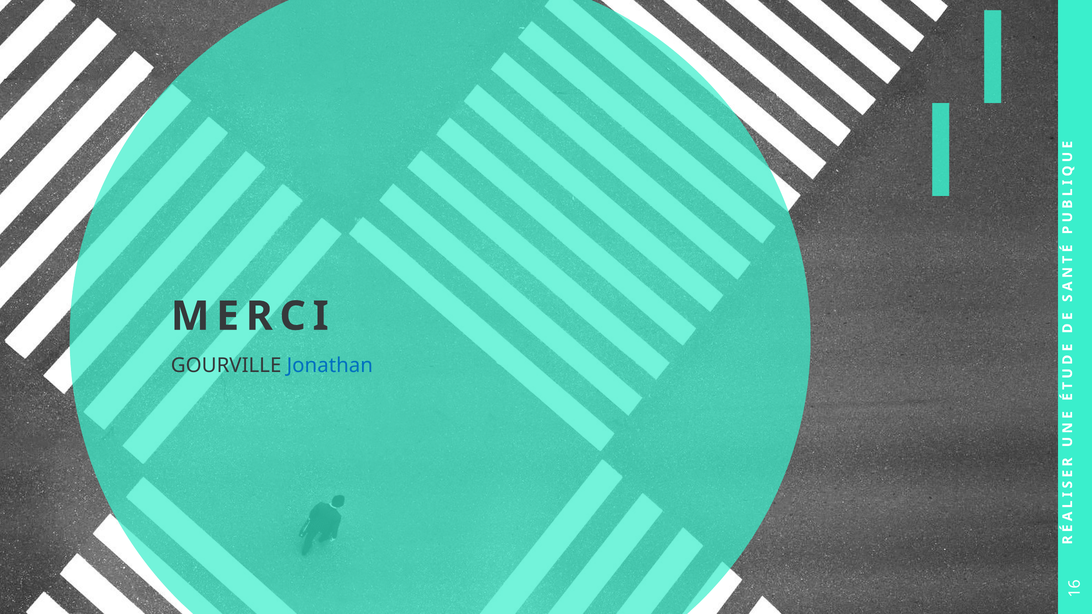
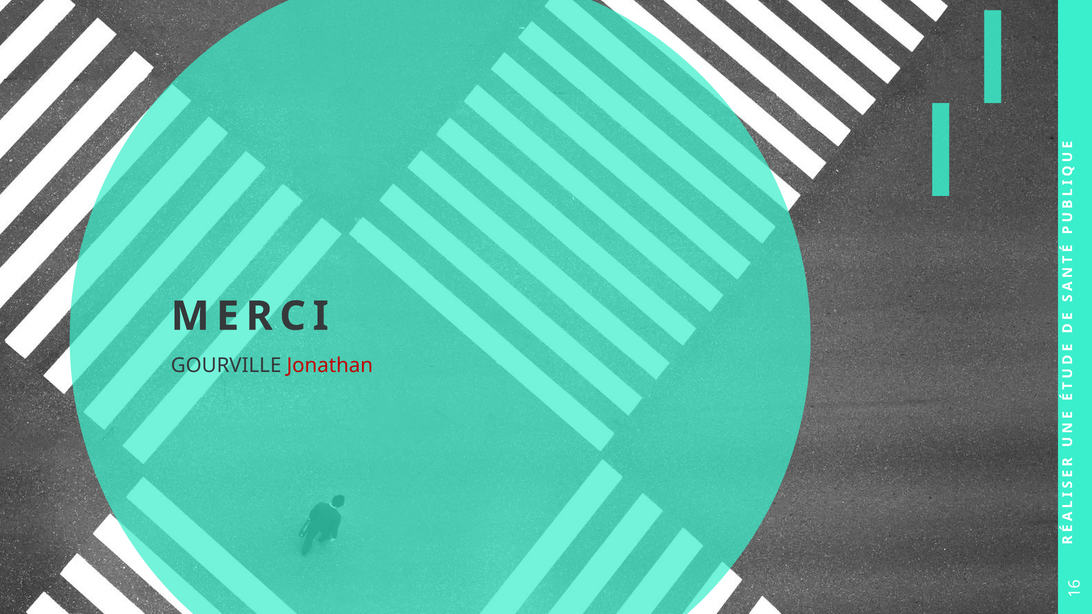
Jonathan colour: blue -> red (330, 366)
